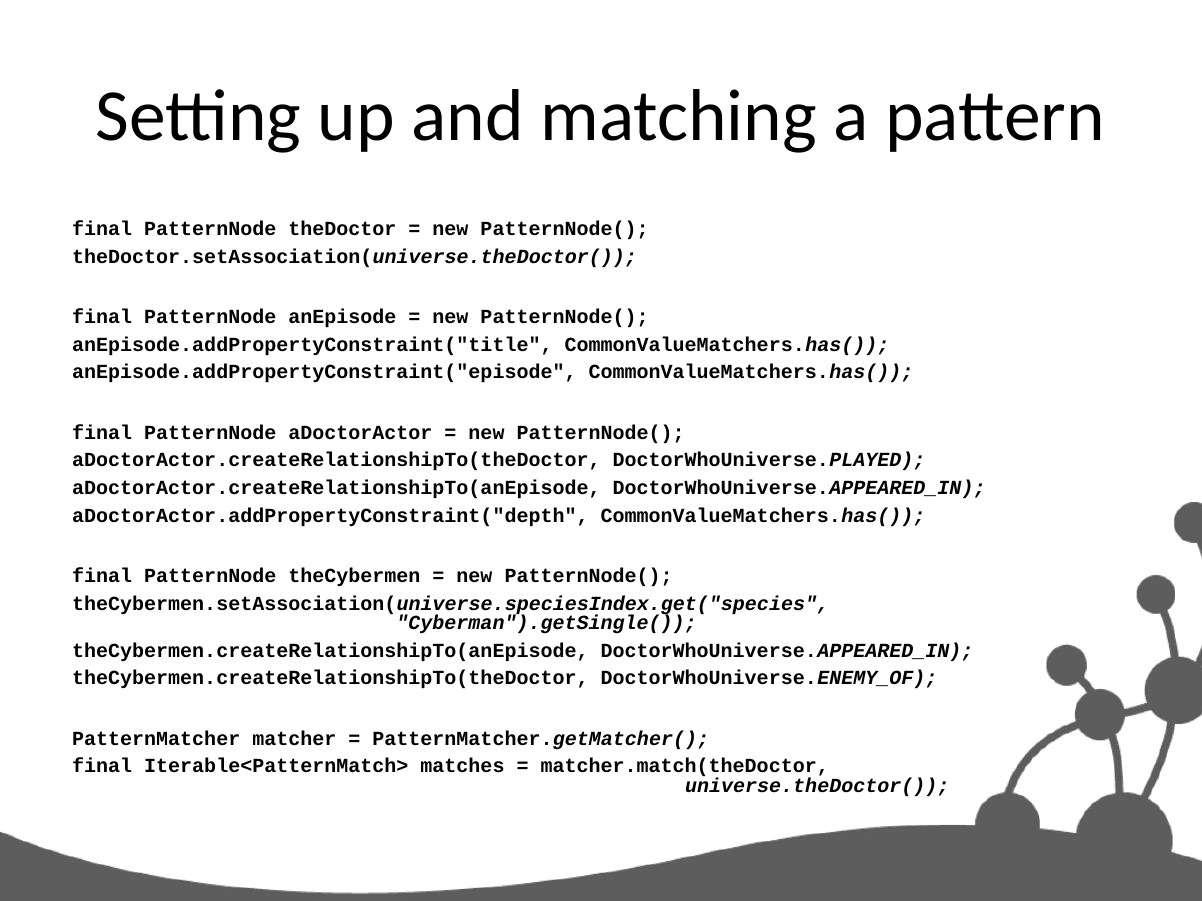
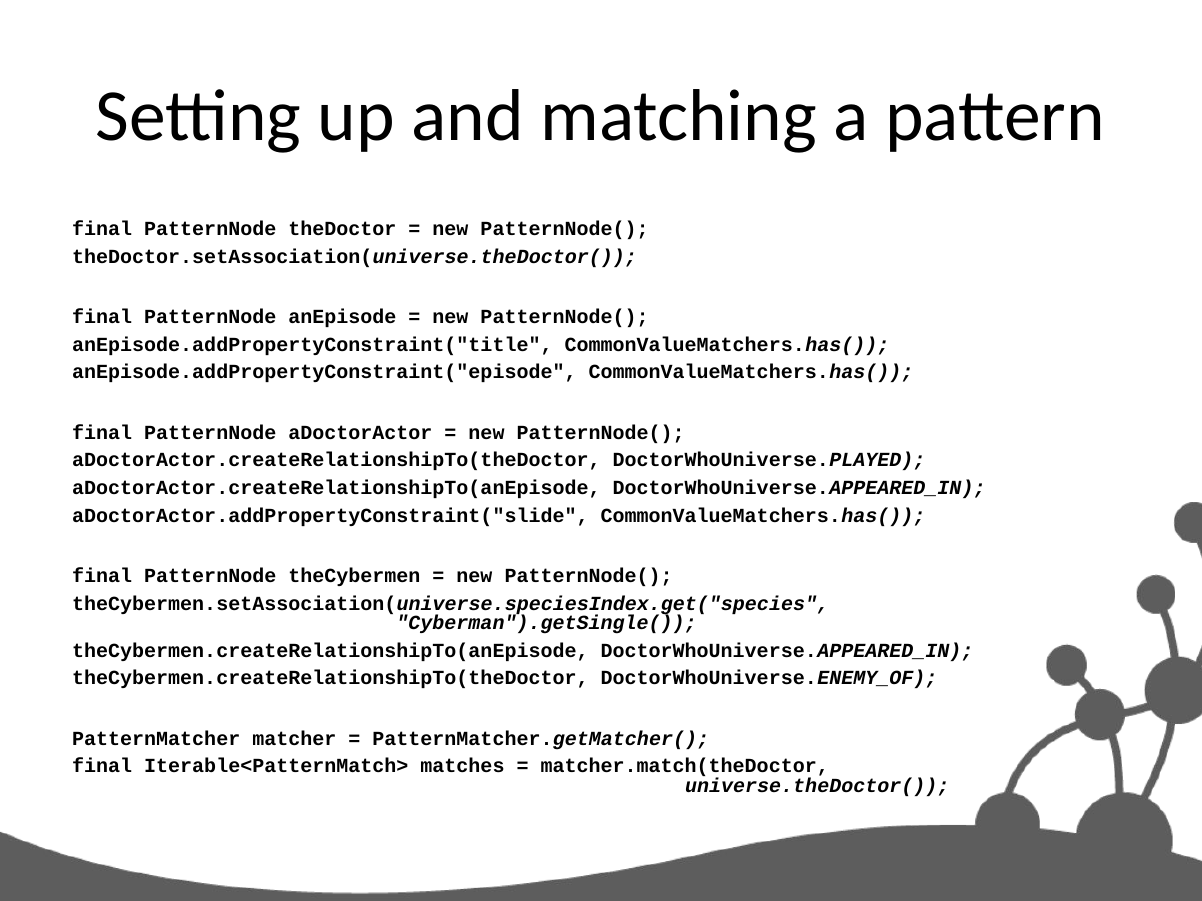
aDoctorActor.addPropertyConstraint("depth: aDoctorActor.addPropertyConstraint("depth -> aDoctorActor.addPropertyConstraint("slide (330, 516)
